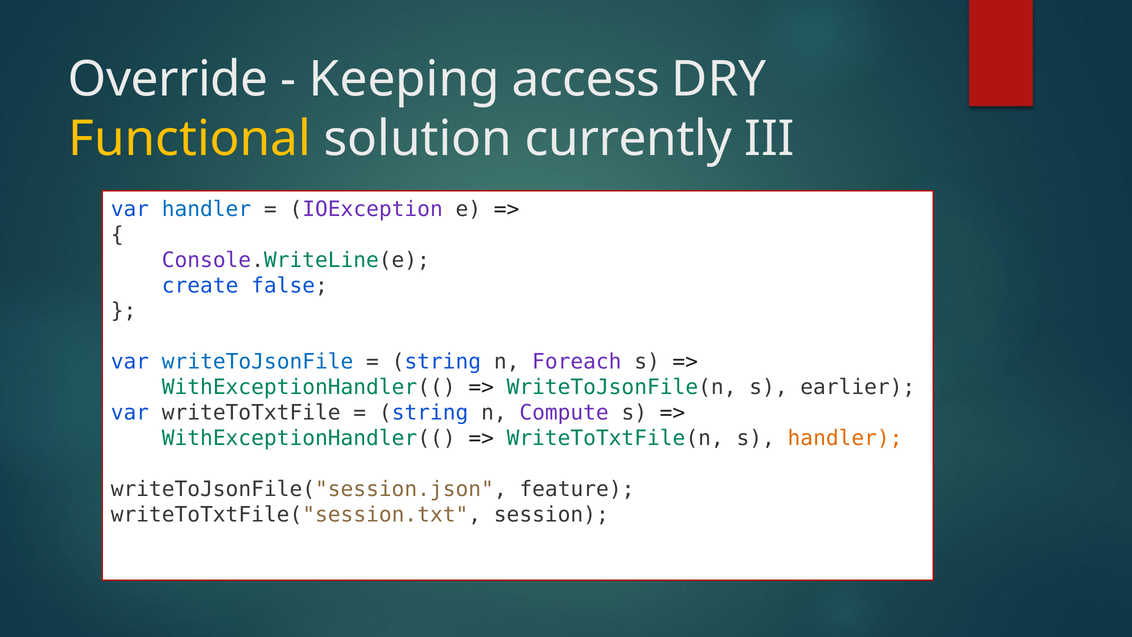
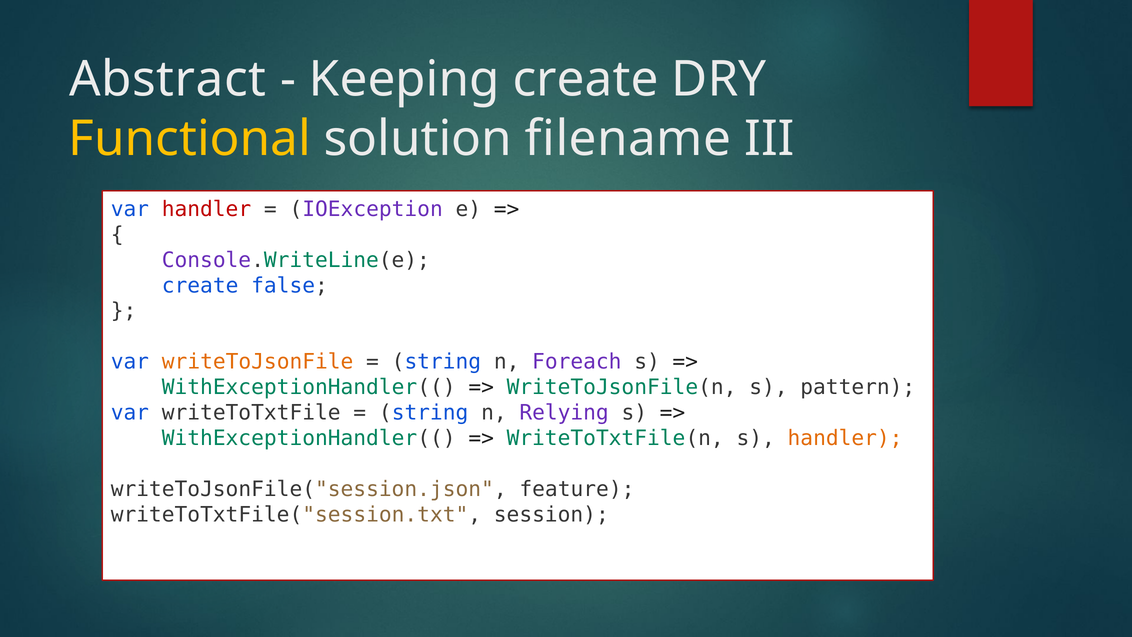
Override: Override -> Abstract (168, 79)
Keeping access: access -> create (586, 79)
currently: currently -> filename (628, 139)
handler colour: blue -> red (207, 209)
writeToJsonFile colour: blue -> orange (258, 362)
earlier: earlier -> pattern (858, 387)
Compute: Compute -> Relying (564, 413)
